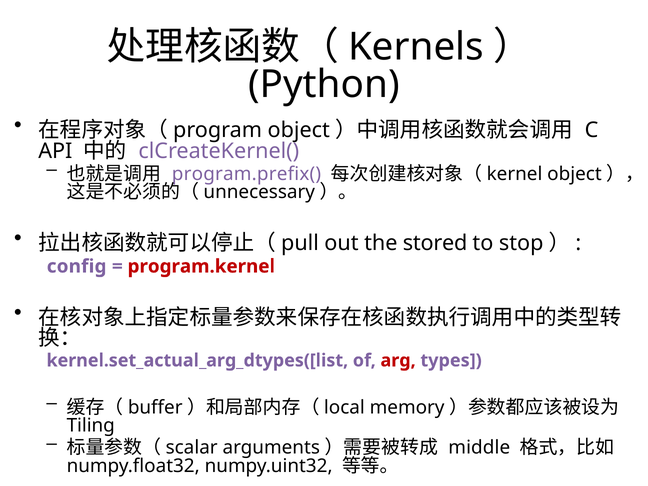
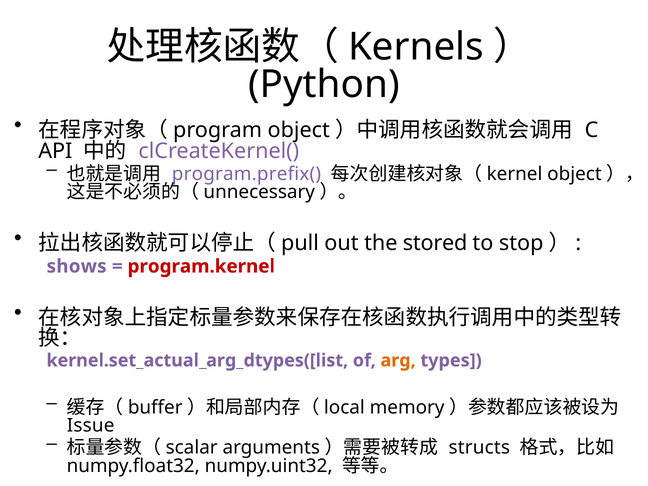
config: config -> shows (77, 266)
arg colour: red -> orange (398, 360)
Tiling: Tiling -> Issue (91, 426)
middle: middle -> structs (479, 448)
